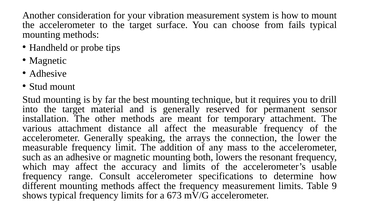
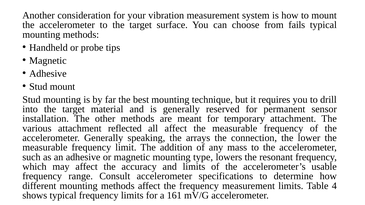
distance: distance -> reflected (125, 128)
both: both -> type (203, 157)
9: 9 -> 4 (334, 186)
673: 673 -> 161 (174, 196)
